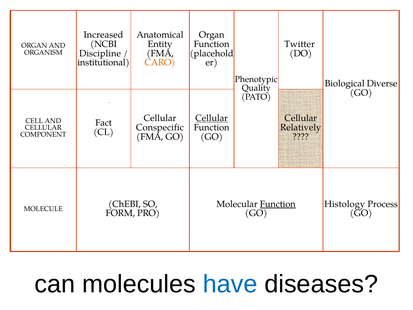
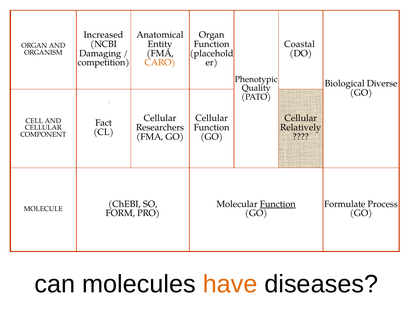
Twitter: Twitter -> Coastal (300, 44)
Discipline: Discipline -> Damaging (100, 53)
institutional: institutional -> competition (104, 63)
Cellular underline: present -> none (212, 118)
Conspecific: Conspecific -> Researchers (160, 127)
Histology: Histology -> Formulate (345, 204)
have colour: blue -> orange (230, 284)
